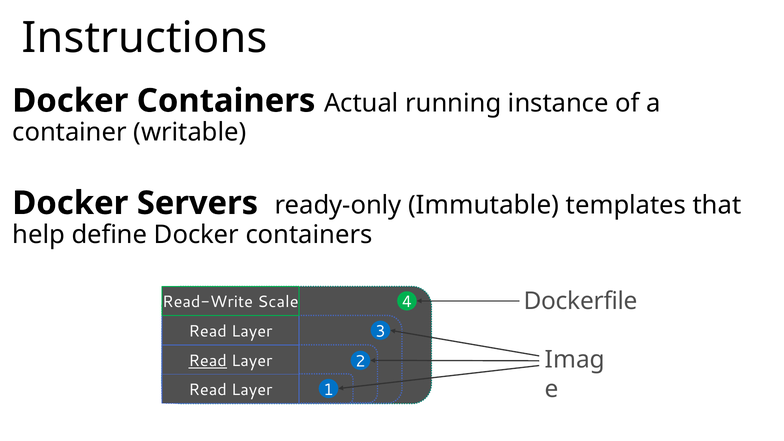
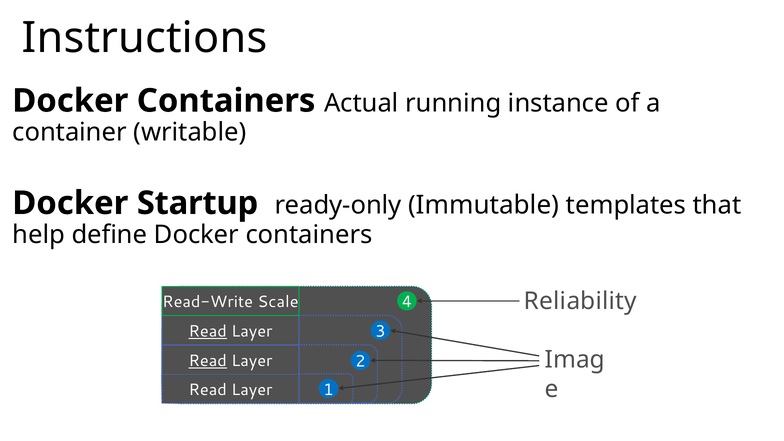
Servers: Servers -> Startup (198, 203)
Dockerfile: Dockerfile -> Reliability (580, 301)
Read underline: none -> present (208, 331)
